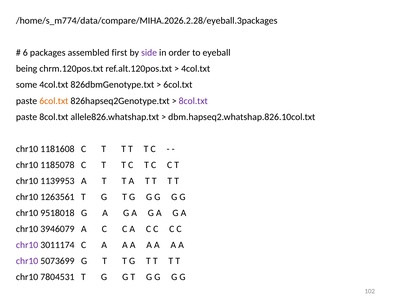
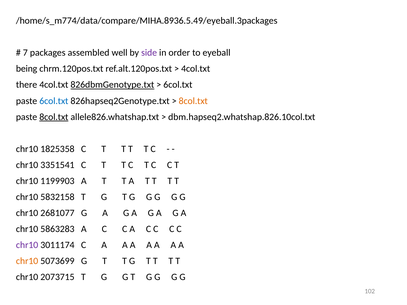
/home/s_m774/data/compare/MIHA.2026.2.28/eyeball.3packages: /home/s_m774/data/compare/MIHA.2026.2.28/eyeball.3packages -> /home/s_m774/data/compare/MIHA.8936.5.49/eyeball.3packages (147, 21)
6: 6 -> 7 (25, 53)
first: first -> well (120, 53)
some: some -> there (27, 85)
826dbmGenotype.txt underline: none -> present (112, 85)
6col.txt colour: orange -> blue (54, 101)
8col.txt colour: purple -> orange (193, 101)
8col.txt underline: none -> present (54, 117)
1181608: 1181608 -> 1825358 (57, 149)
1185078: 1185078 -> 3351541 (57, 165)
1139953: 1139953 -> 1199903 (57, 181)
1263561: 1263561 -> 5832158 (57, 197)
9518018: 9518018 -> 2681077 (57, 213)
3946079: 3946079 -> 5863283 (57, 229)
chr10 colour: purple -> orange (27, 261)
7804531: 7804531 -> 2073715 (57, 277)
